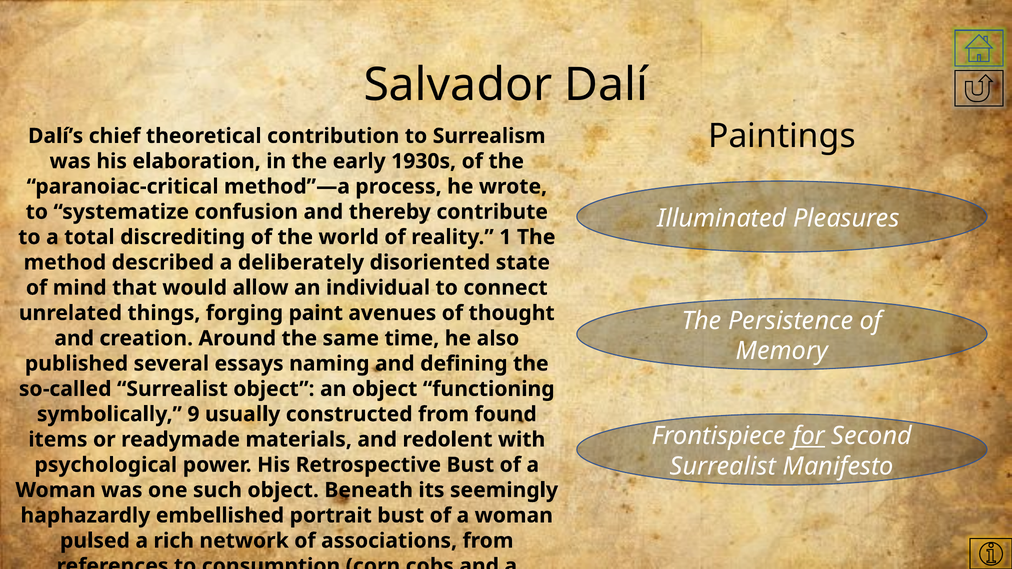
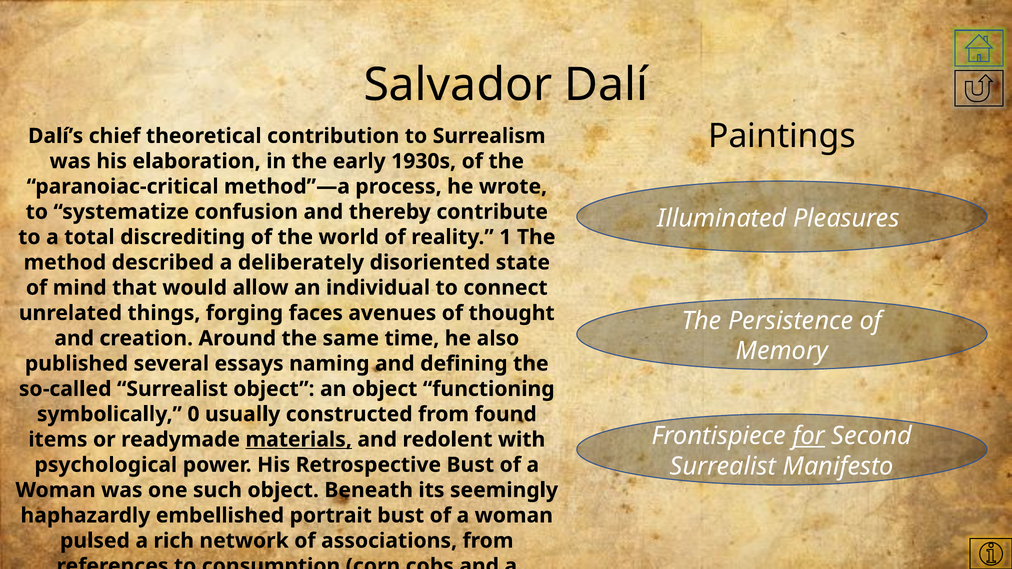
paint: paint -> faces (316, 313)
9: 9 -> 0 (193, 414)
materials underline: none -> present (299, 440)
